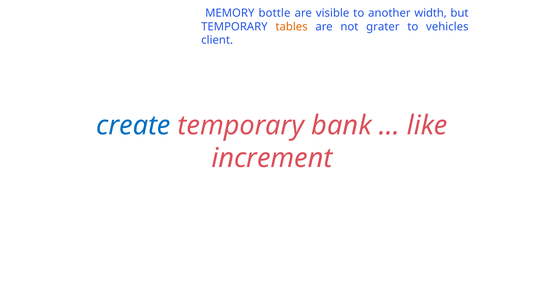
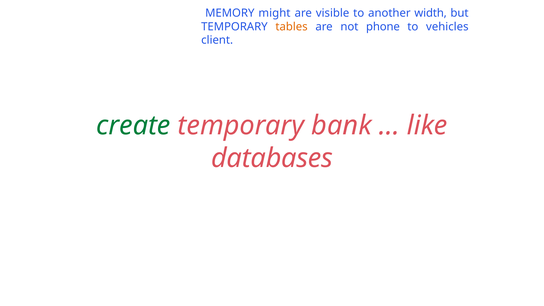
bottle: bottle -> might (274, 13)
grater: grater -> phone (383, 27)
create colour: blue -> green (133, 126)
increment: increment -> databases (272, 158)
